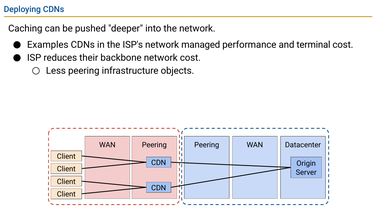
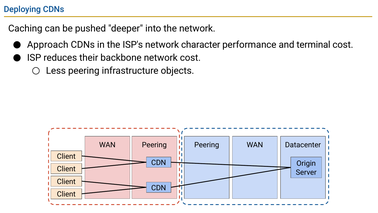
Examples: Examples -> Approach (48, 45)
managed: managed -> character (201, 45)
